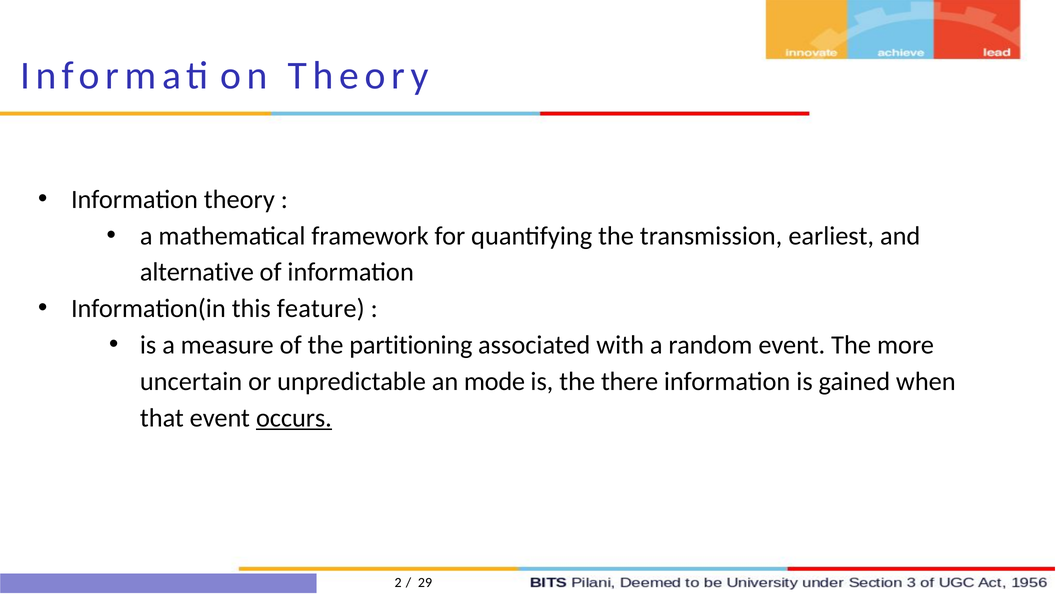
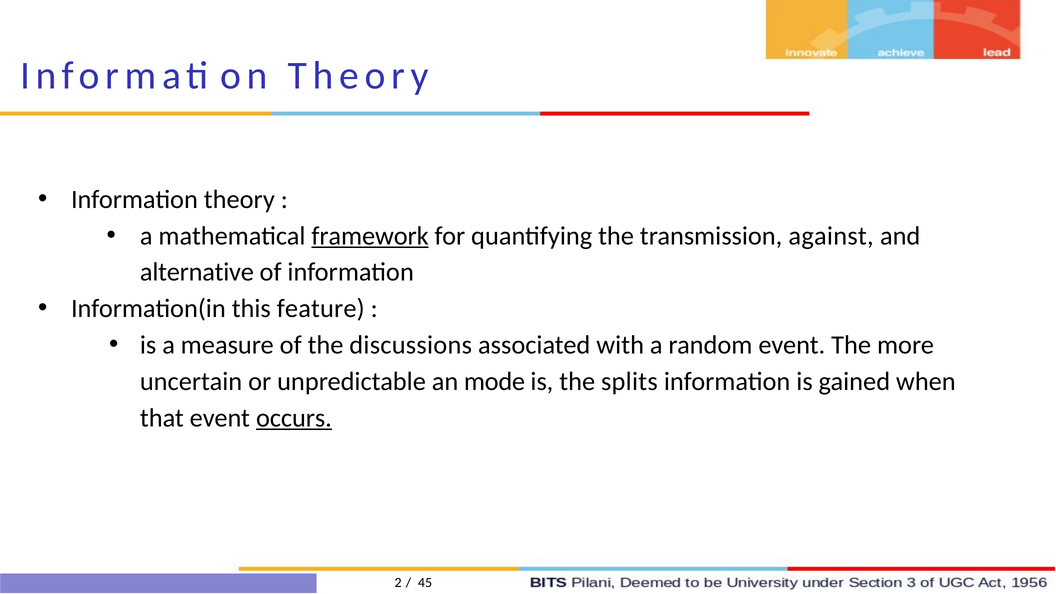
framework underline: none -> present (370, 236)
earliest: earliest -> against (831, 236)
partitioning: partitioning -> discussions (411, 345)
there: there -> splits (629, 382)
29: 29 -> 45 (425, 582)
